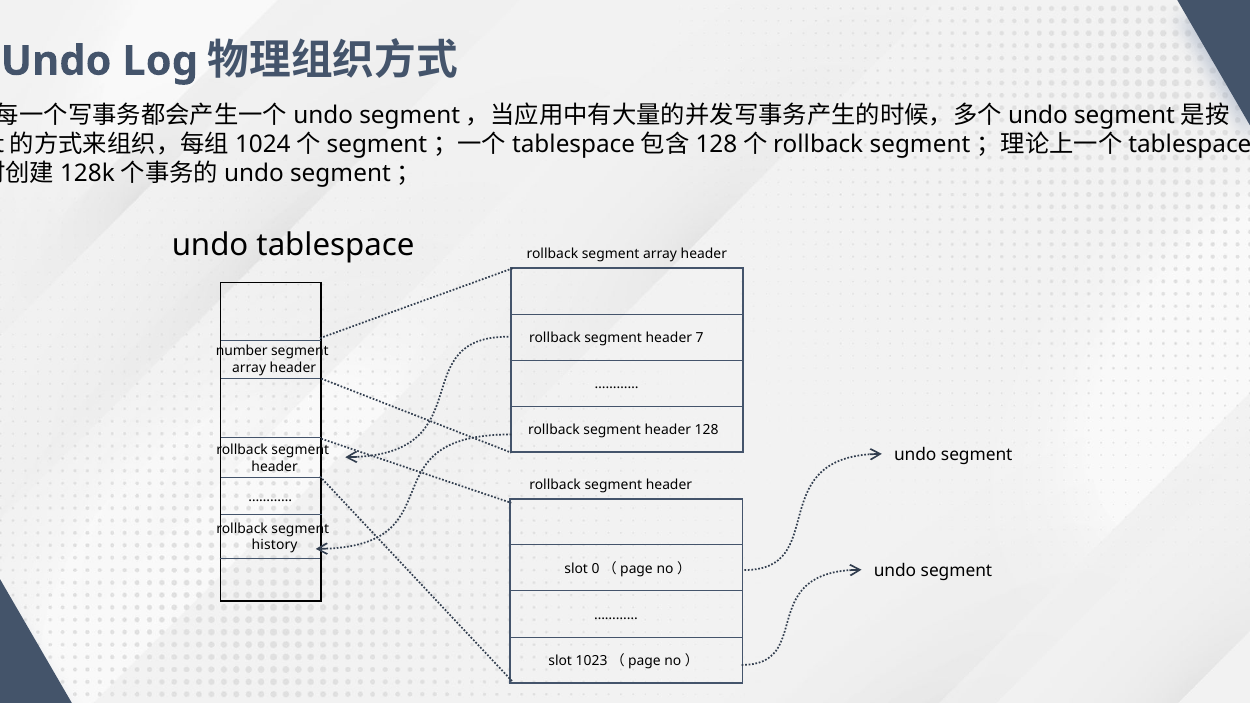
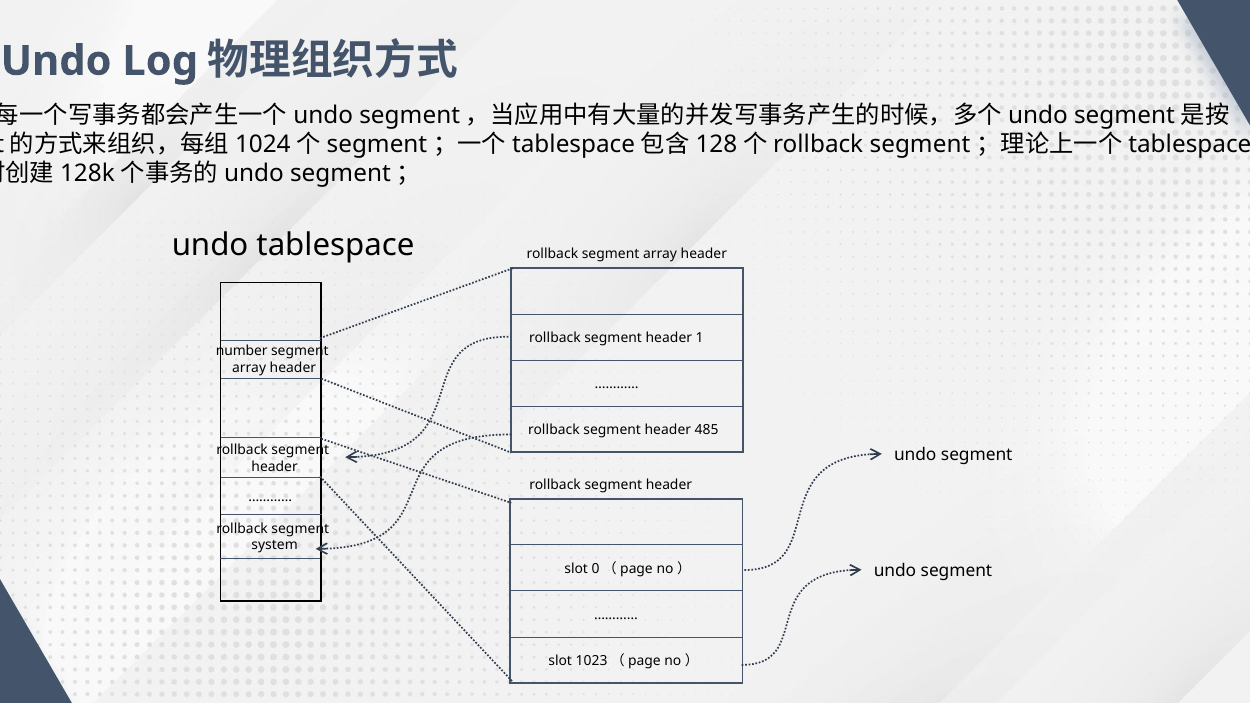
7: 7 -> 1 (700, 338)
128: 128 -> 485 (707, 431)
history: history -> system (275, 545)
